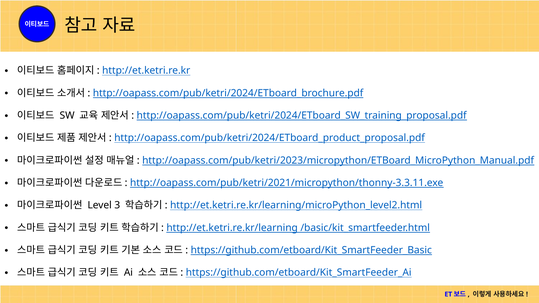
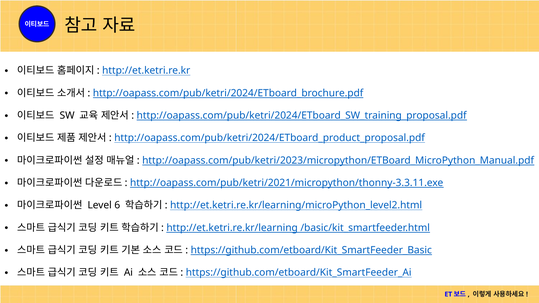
3: 3 -> 6 (117, 205)
